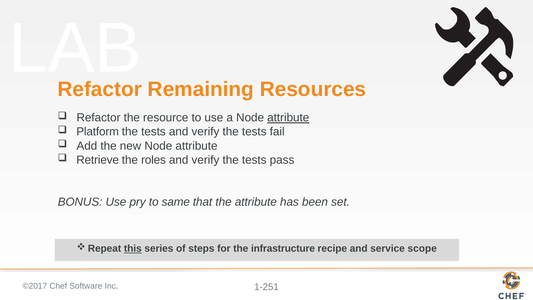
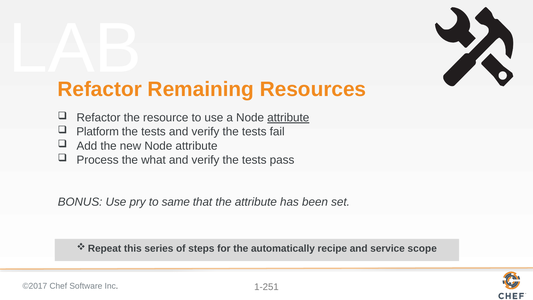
Retrieve: Retrieve -> Process (98, 160)
roles: roles -> what (153, 160)
this underline: present -> none (133, 248)
infrastructure: infrastructure -> automatically (283, 248)
